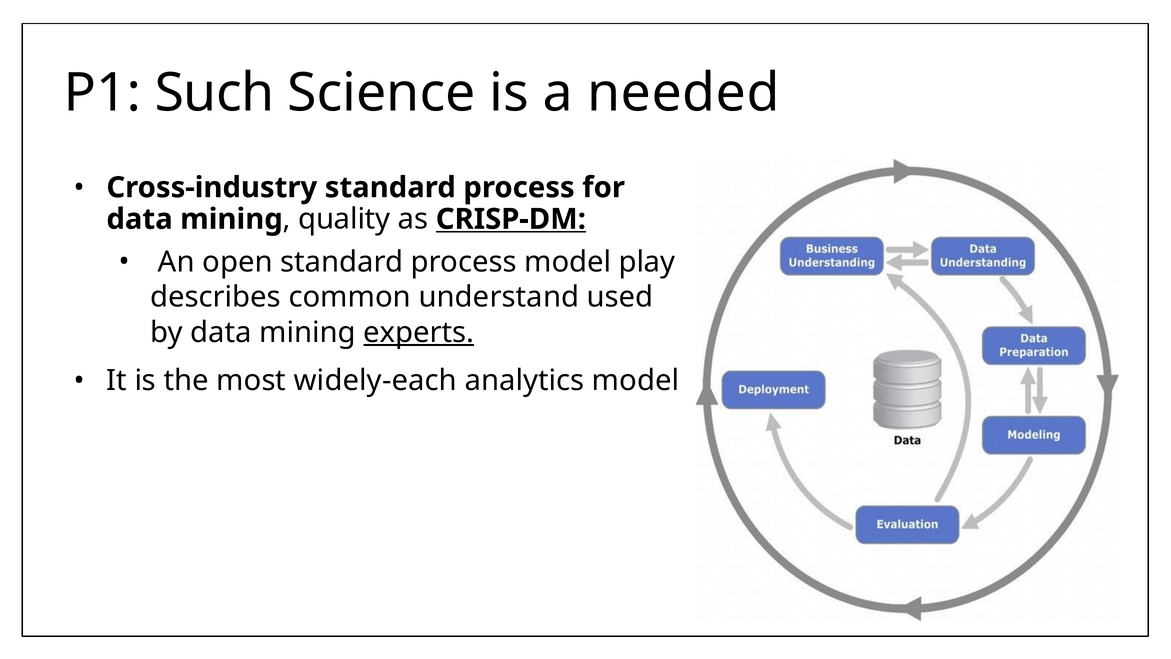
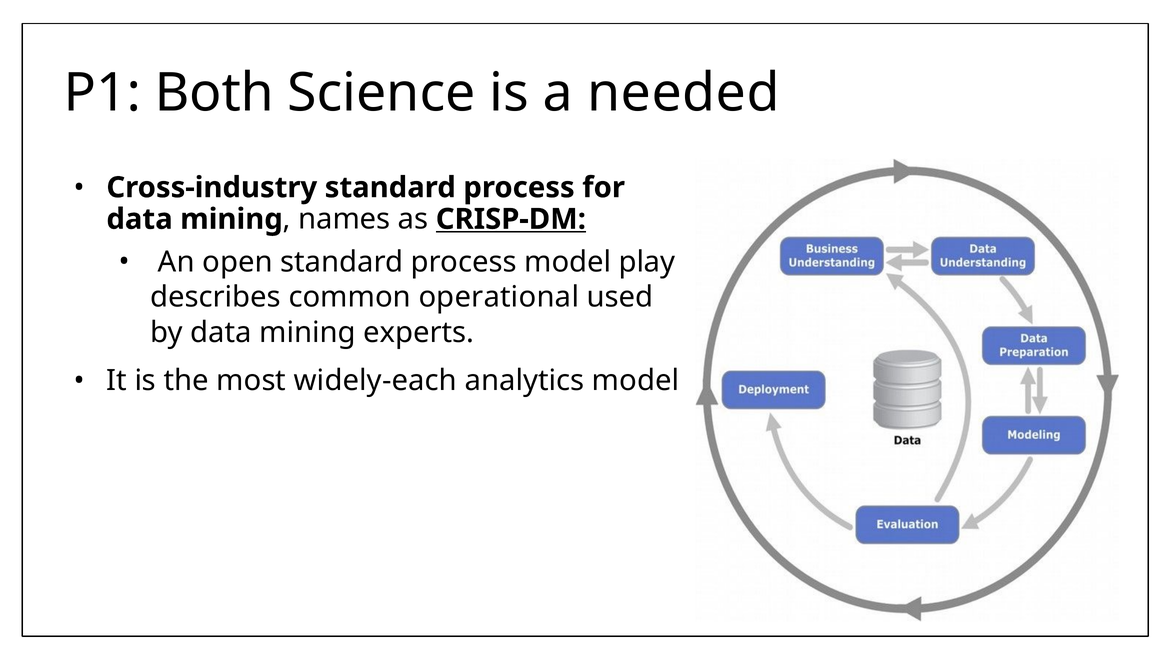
Such: Such -> Both (214, 93)
quality: quality -> names (344, 219)
understand: understand -> operational (499, 297)
experts underline: present -> none (419, 332)
